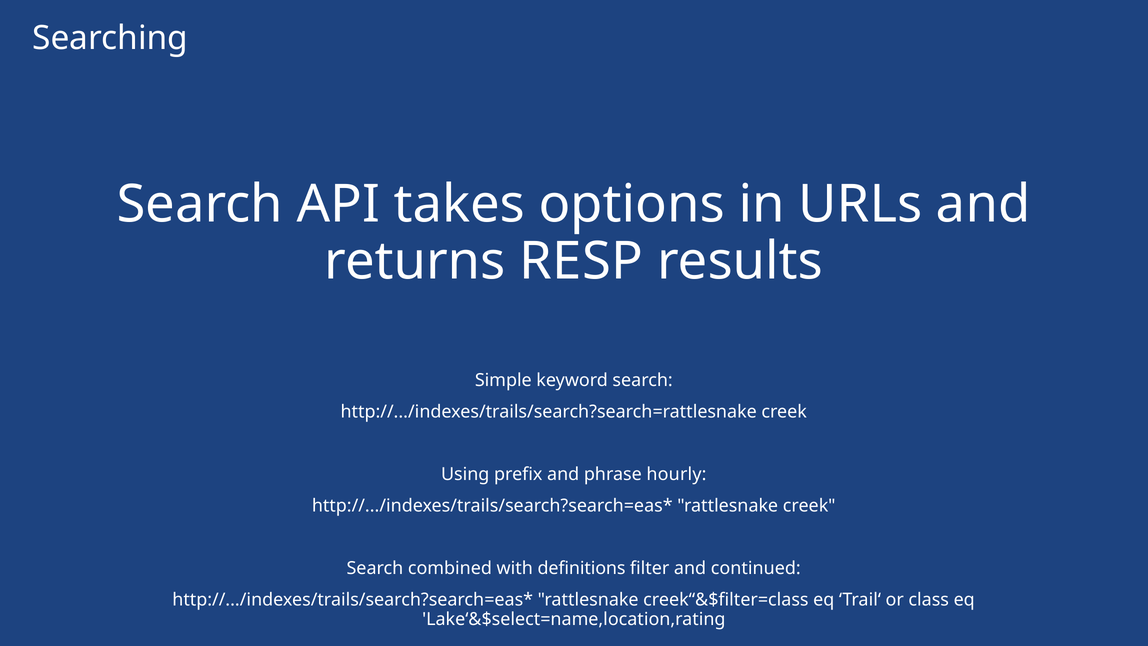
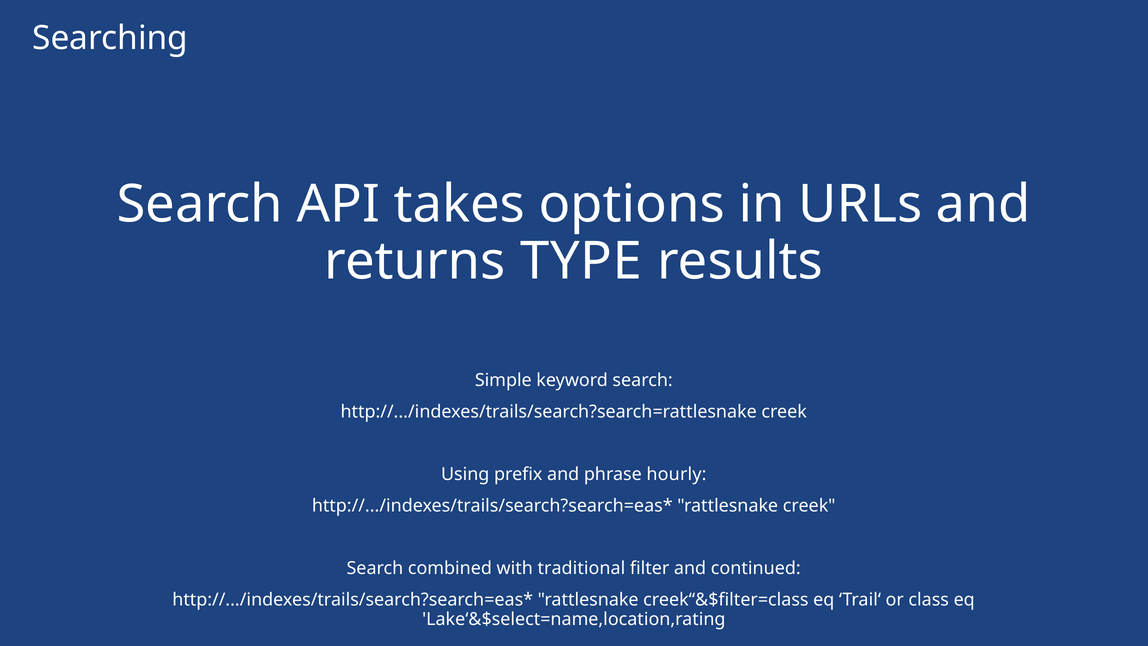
RESP: RESP -> TYPE (581, 261)
definitions: definitions -> traditional (581, 568)
